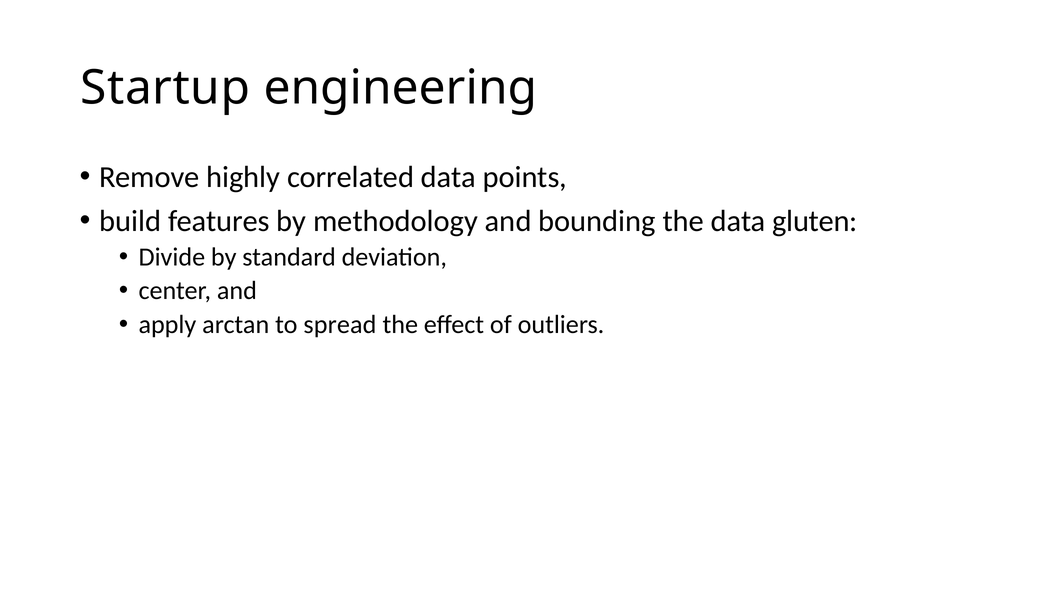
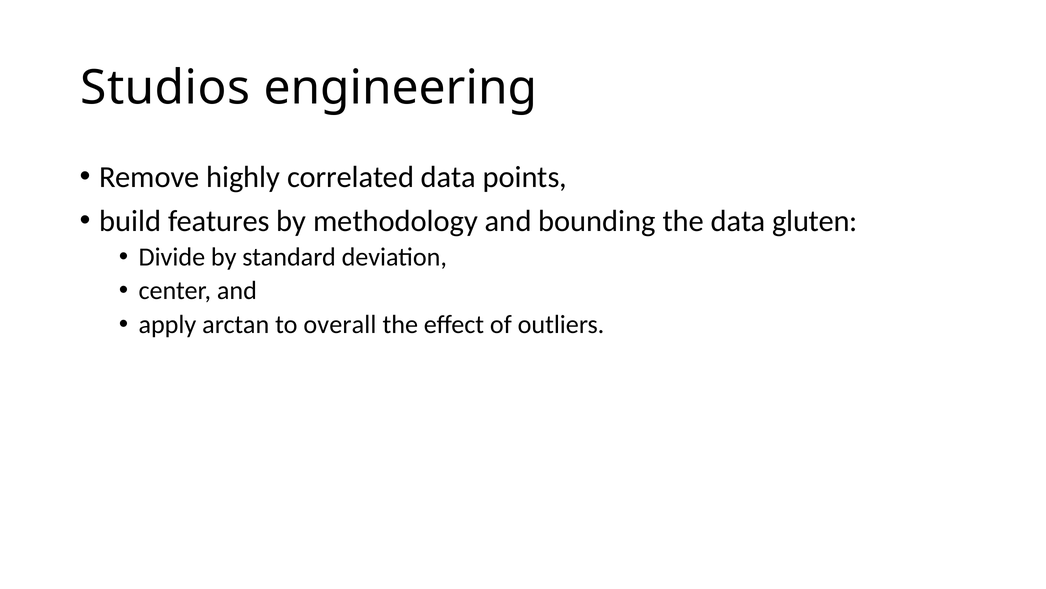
Startup: Startup -> Studios (165, 88)
spread: spread -> overall (340, 324)
